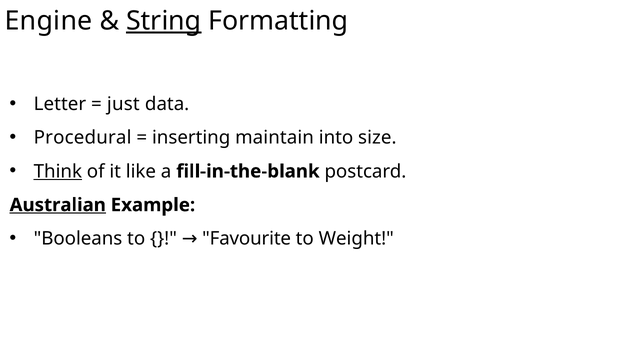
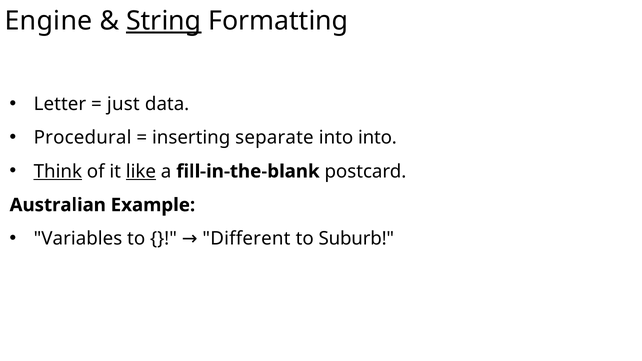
maintain: maintain -> separate (274, 138)
into size: size -> into (377, 138)
like underline: none -> present (141, 171)
Australian underline: present -> none (58, 205)
Booleans: Booleans -> Variables (78, 239)
Favourite: Favourite -> Different (246, 239)
Weight: Weight -> Suburb (356, 239)
